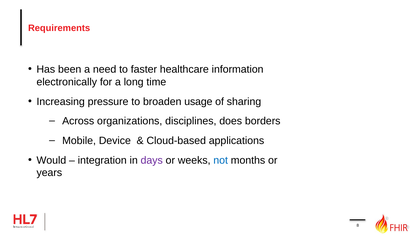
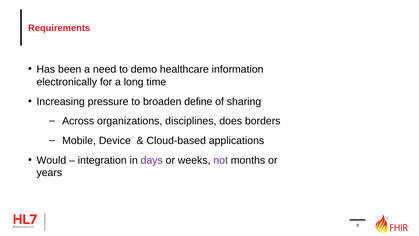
faster: faster -> demo (144, 69)
usage: usage -> define (198, 101)
not colour: blue -> purple (221, 160)
